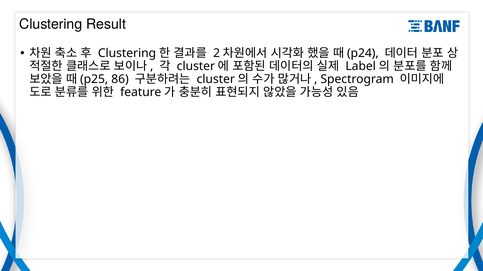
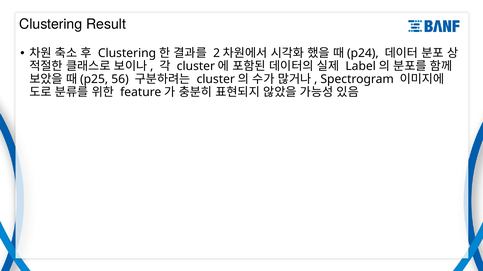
86: 86 -> 56 (120, 79)
